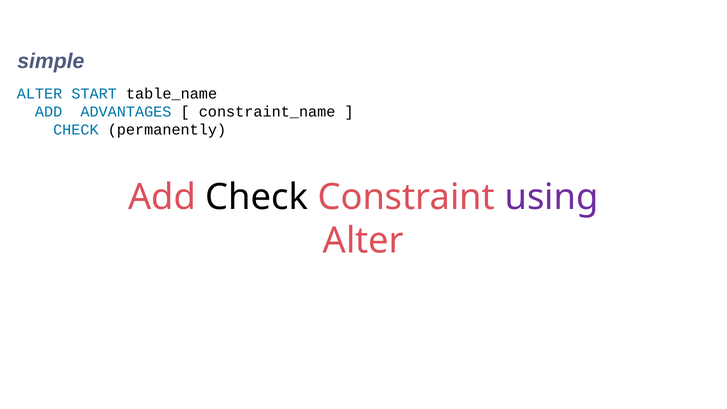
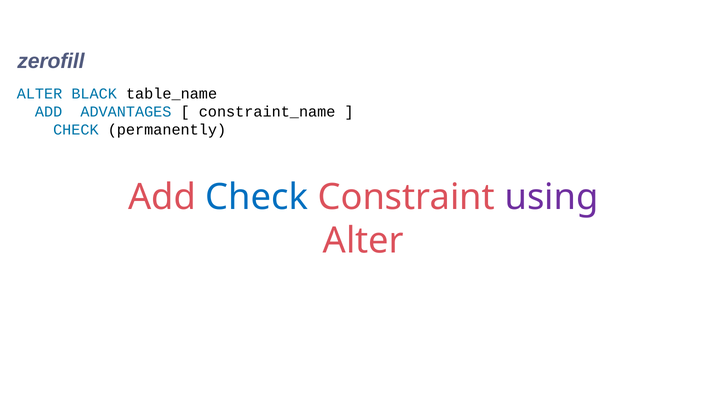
simple: simple -> zerofill (51, 61)
START: START -> BLACK (94, 94)
Check colour: black -> blue (257, 197)
